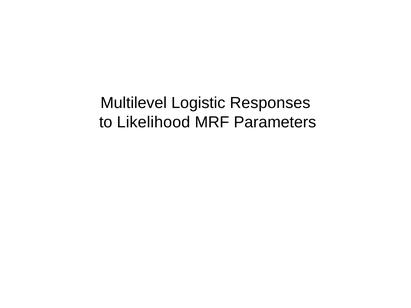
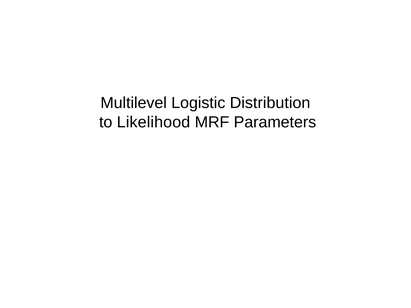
Responses: Responses -> Distribution (270, 103)
